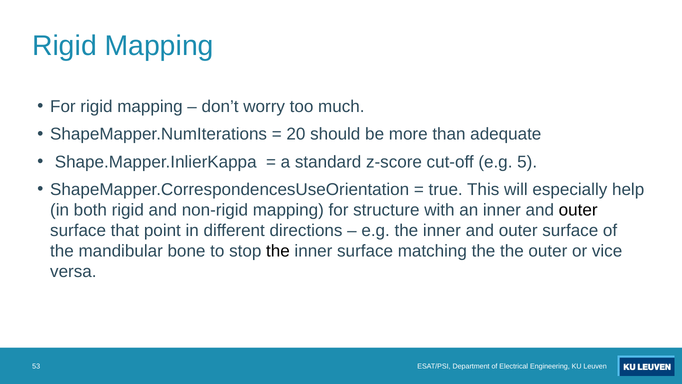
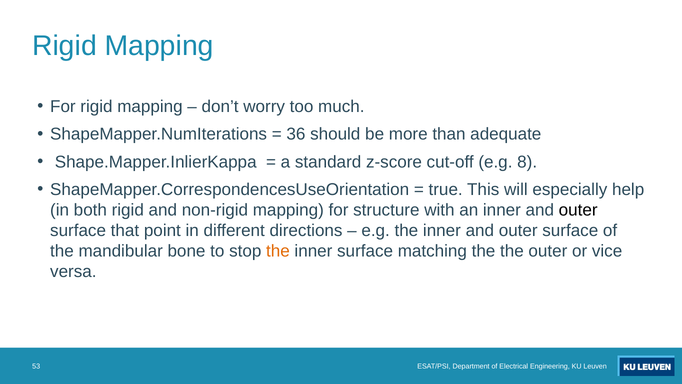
20: 20 -> 36 (296, 134)
5: 5 -> 8 (527, 162)
the colour: black -> orange (278, 251)
